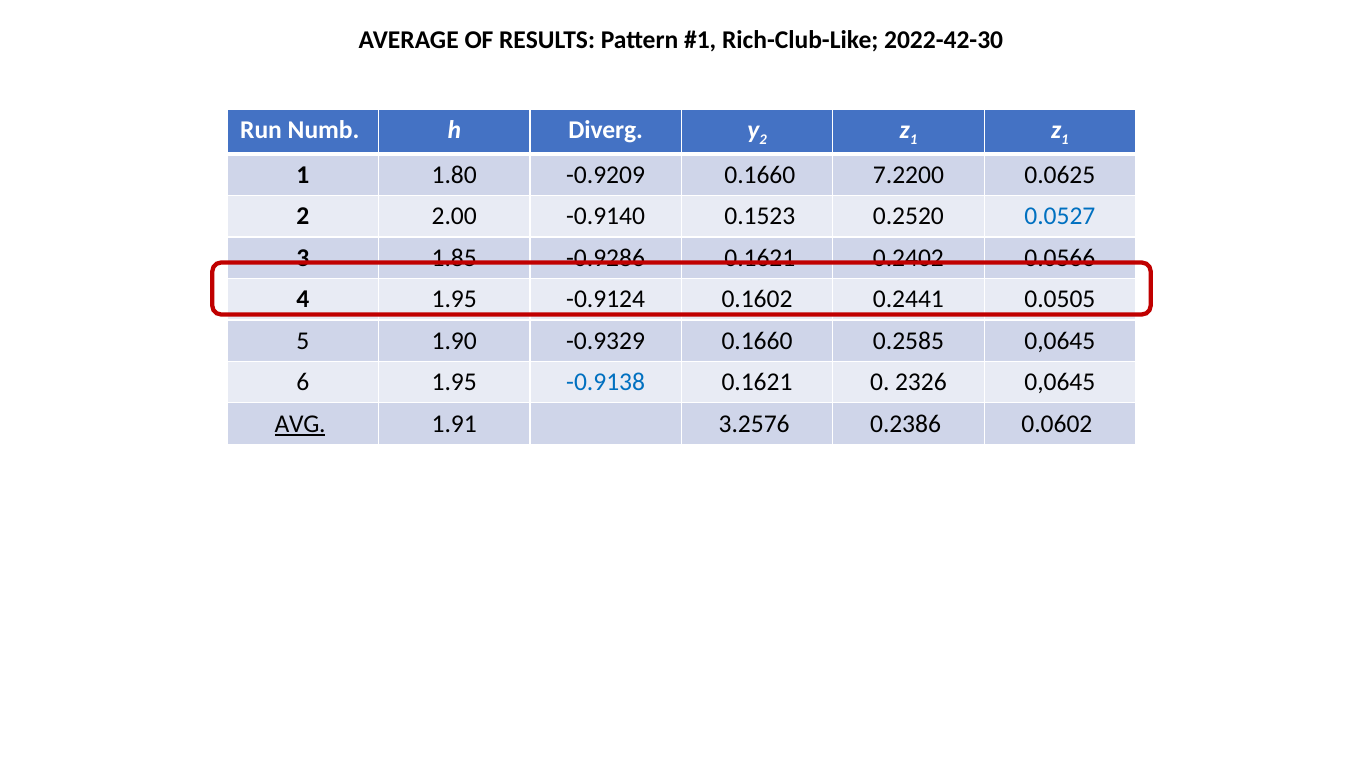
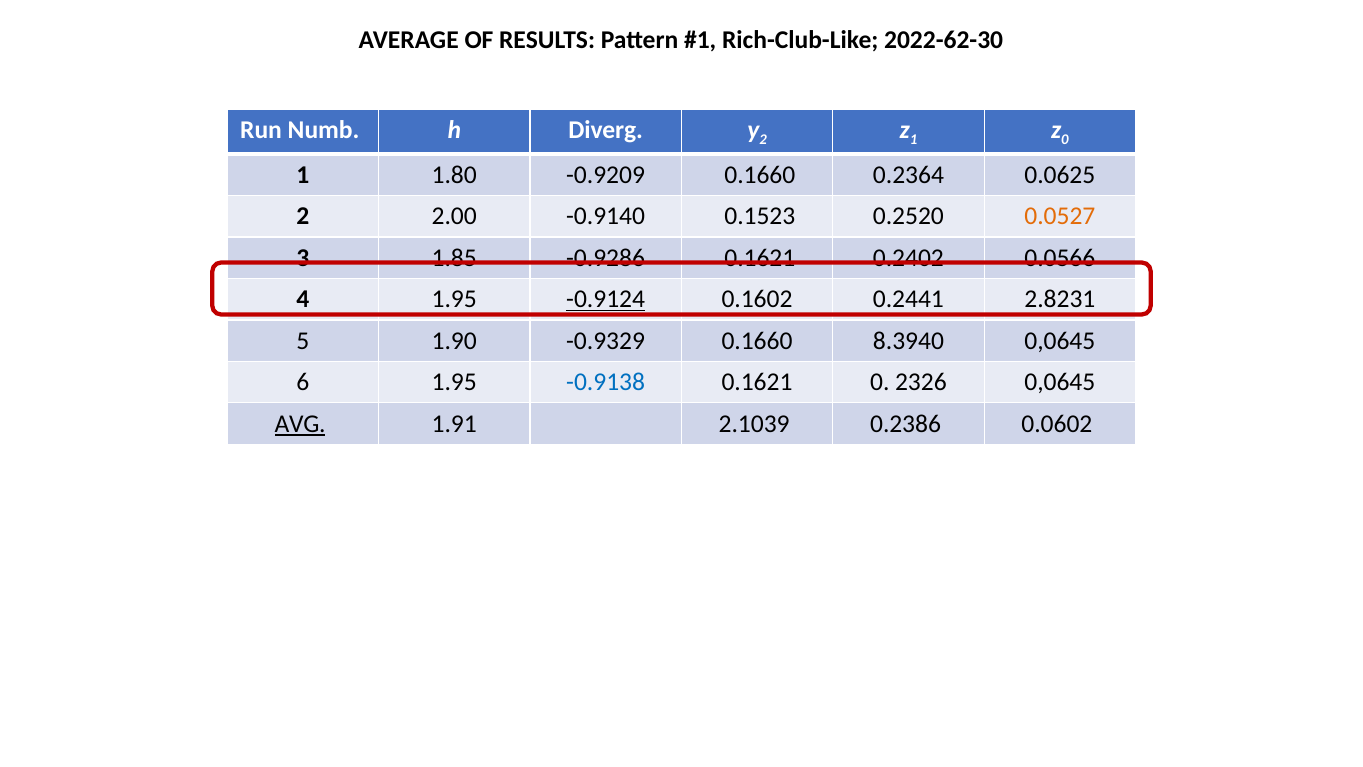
2022-42-30: 2022-42-30 -> 2022-62-30 (944, 40)
1: 1 -> 0 (1065, 140)
7.2200: 7.2200 -> 0.2364 (908, 175)
0.0527 colour: blue -> orange (1060, 216)
-0.9124 underline: none -> present (606, 299)
0.0505: 0.0505 -> 2.8231 (1060, 299)
0.2585: 0.2585 -> 8.3940 (908, 341)
3.2576: 3.2576 -> 2.1039 (754, 424)
